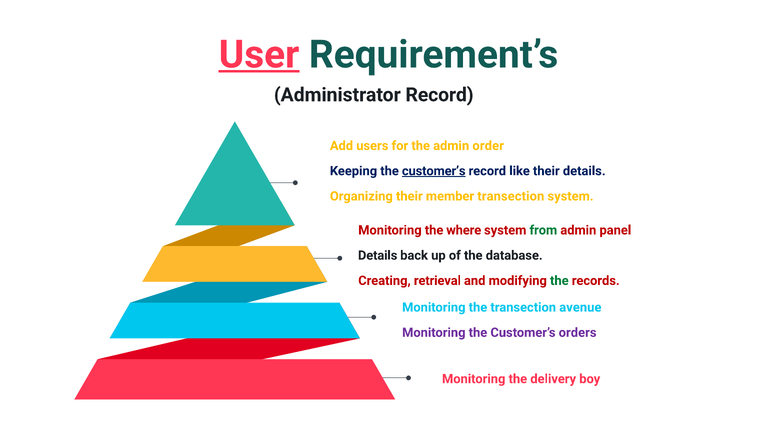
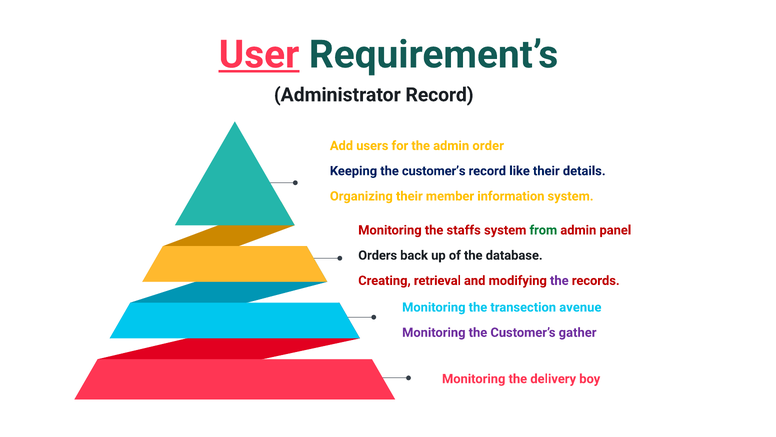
customer’s underline: present -> none (434, 171)
member transection: transection -> information (511, 196)
where: where -> staffs (464, 230)
Details: Details -> Orders (378, 255)
the colour: green -> purple (559, 280)
orders: orders -> gather (578, 332)
